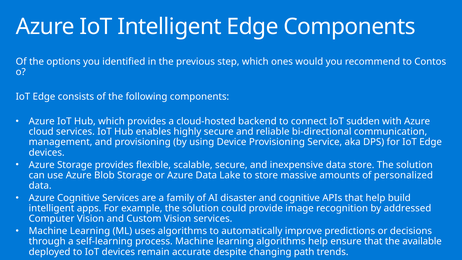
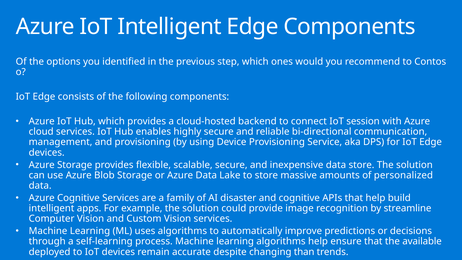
sudden: sudden -> session (363, 121)
addressed: addressed -> streamline (408, 208)
path: path -> than (304, 252)
